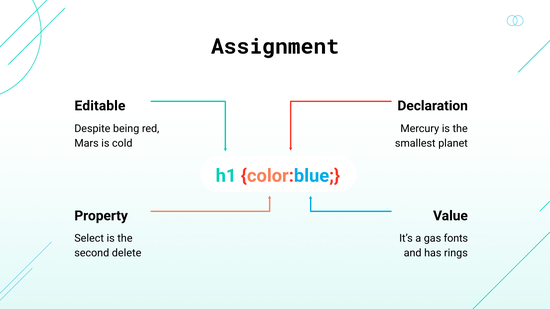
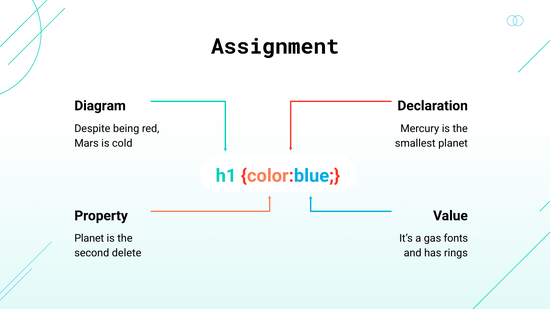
Editable: Editable -> Diagram (100, 106)
Select: Select -> Planet (89, 239)
